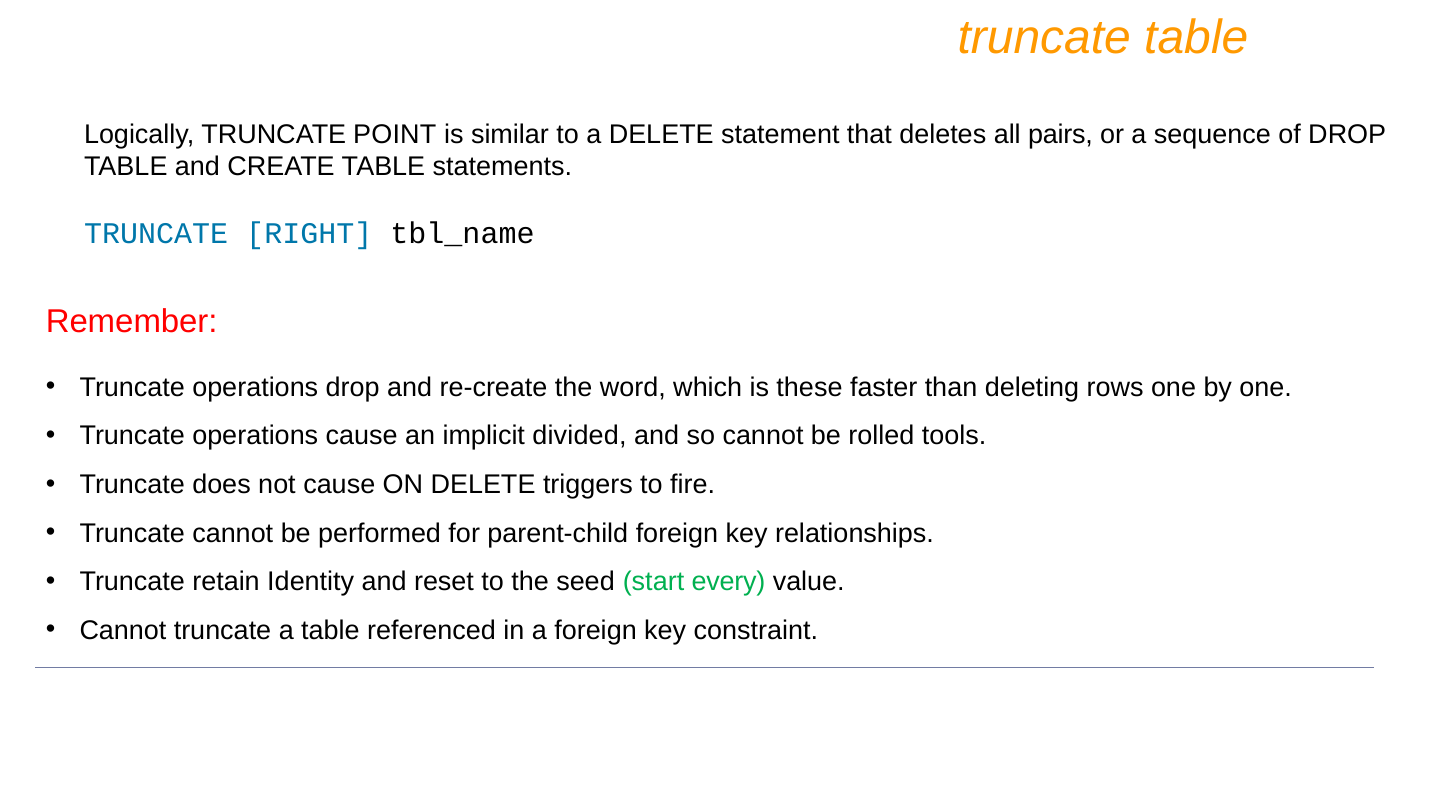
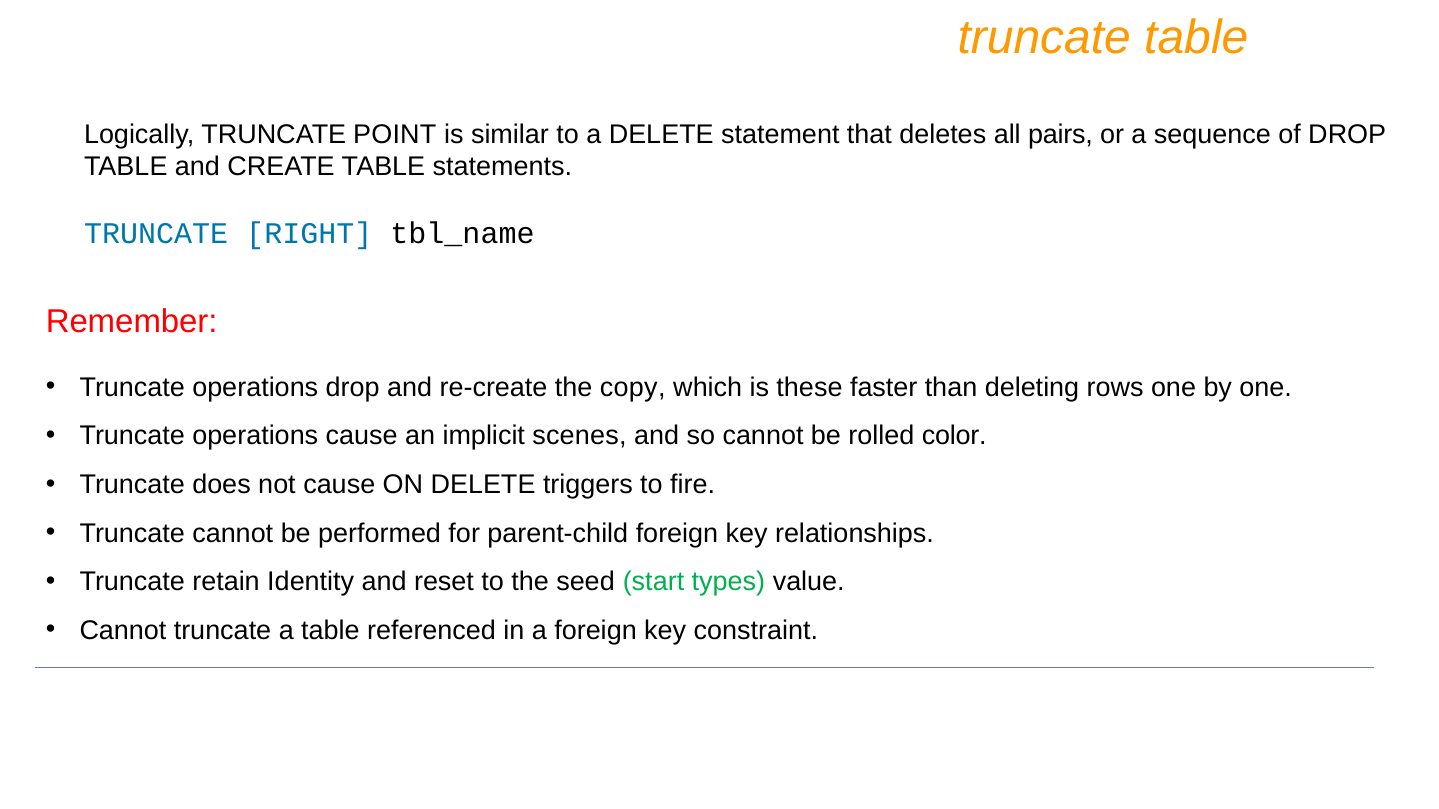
word: word -> copy (633, 388)
divided: divided -> scenes (579, 436)
tools: tools -> color (954, 436)
every: every -> types (728, 582)
